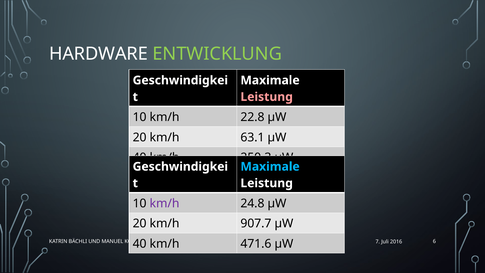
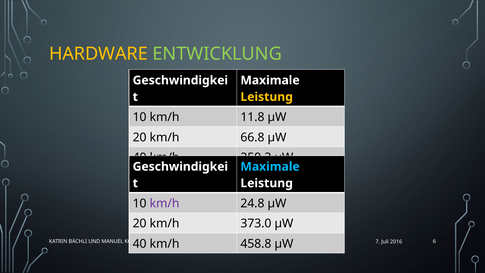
HARDWARE colour: white -> yellow (98, 54)
Leistung colour: pink -> yellow (267, 97)
22.8: 22.8 -> 11.8 (252, 117)
63.1: 63.1 -> 66.8 (252, 137)
907.7: 907.7 -> 373.0 (256, 223)
471.6: 471.6 -> 458.8 (256, 244)
